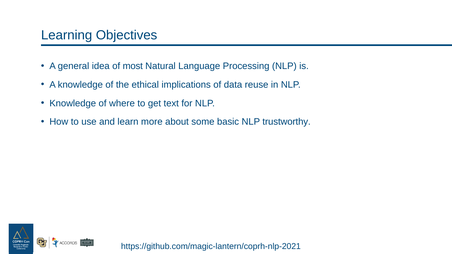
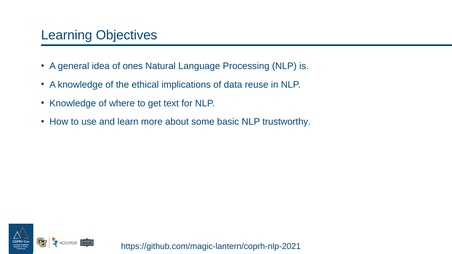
most: most -> ones (133, 66)
